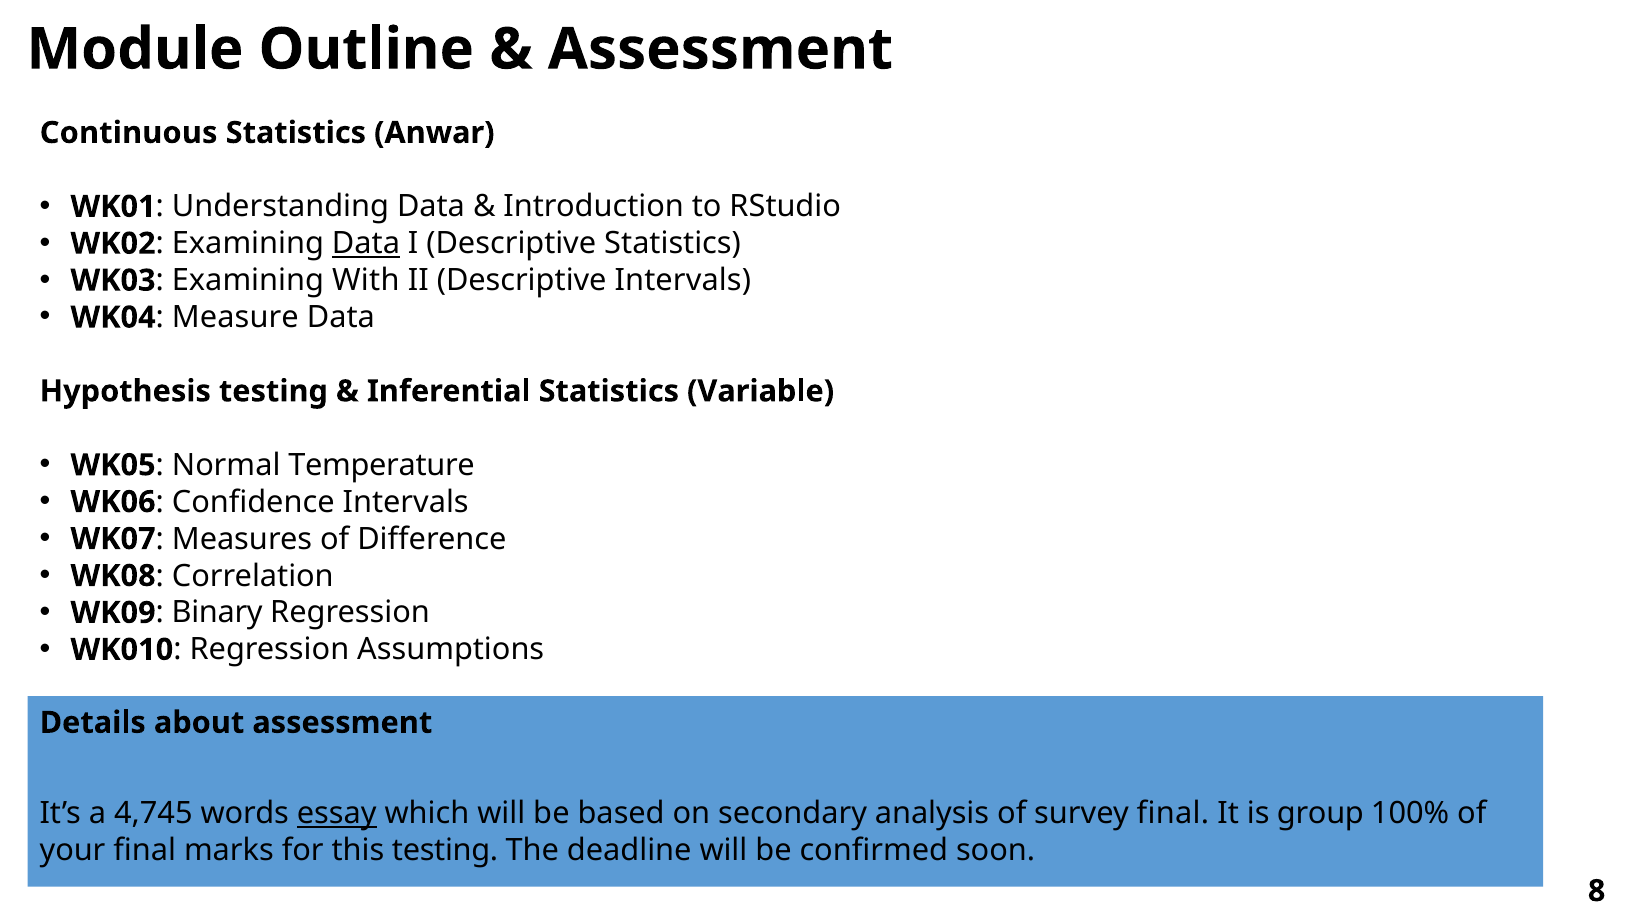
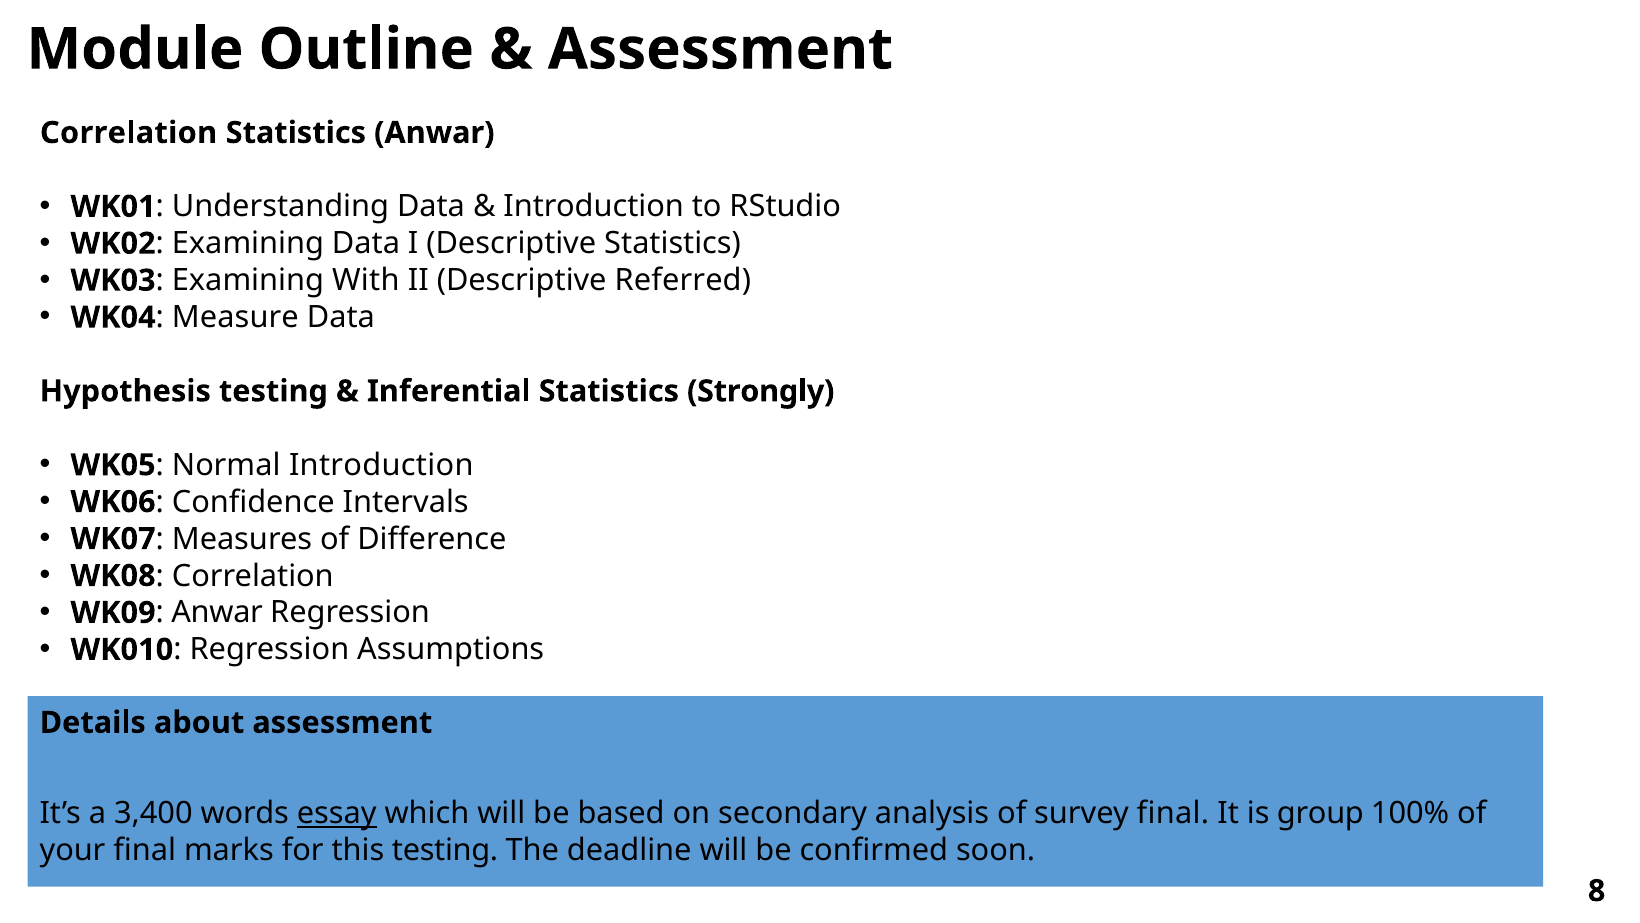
Continuous: Continuous -> Correlation (129, 133)
Data underline: present -> none (366, 243)
Descriptive Intervals: Intervals -> Referred (683, 280)
Variable: Variable -> Strongly (761, 391)
Normal Temperature: Temperature -> Introduction (381, 465)
Binary: Binary -> Anwar (217, 612)
4,745: 4,745 -> 3,400 (153, 813)
